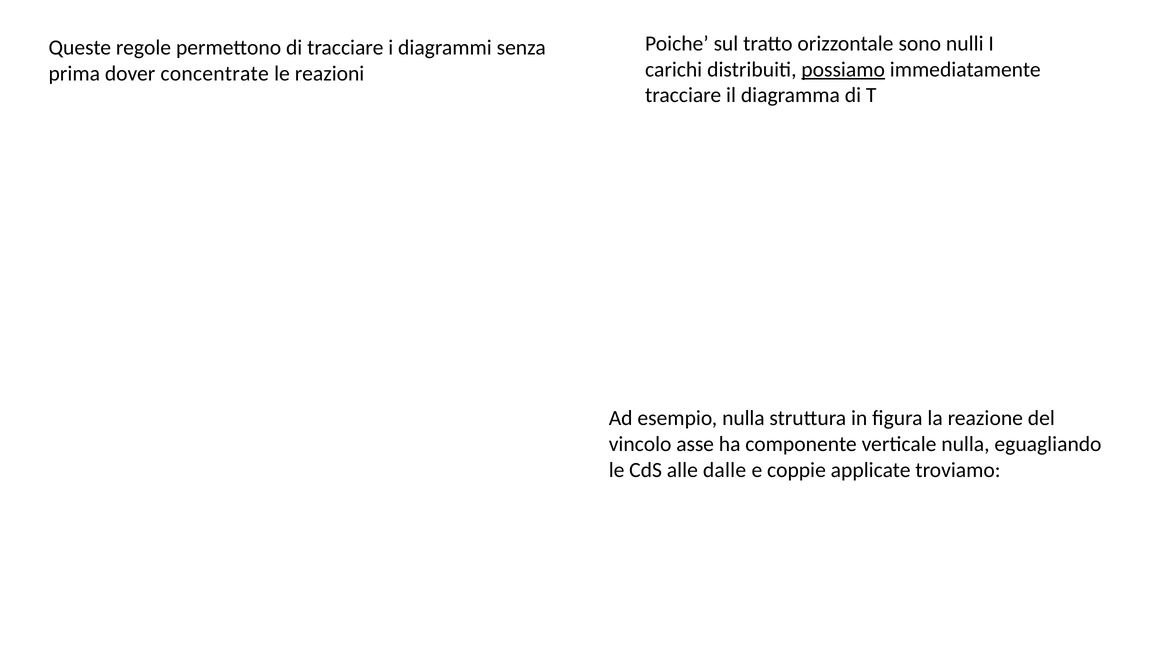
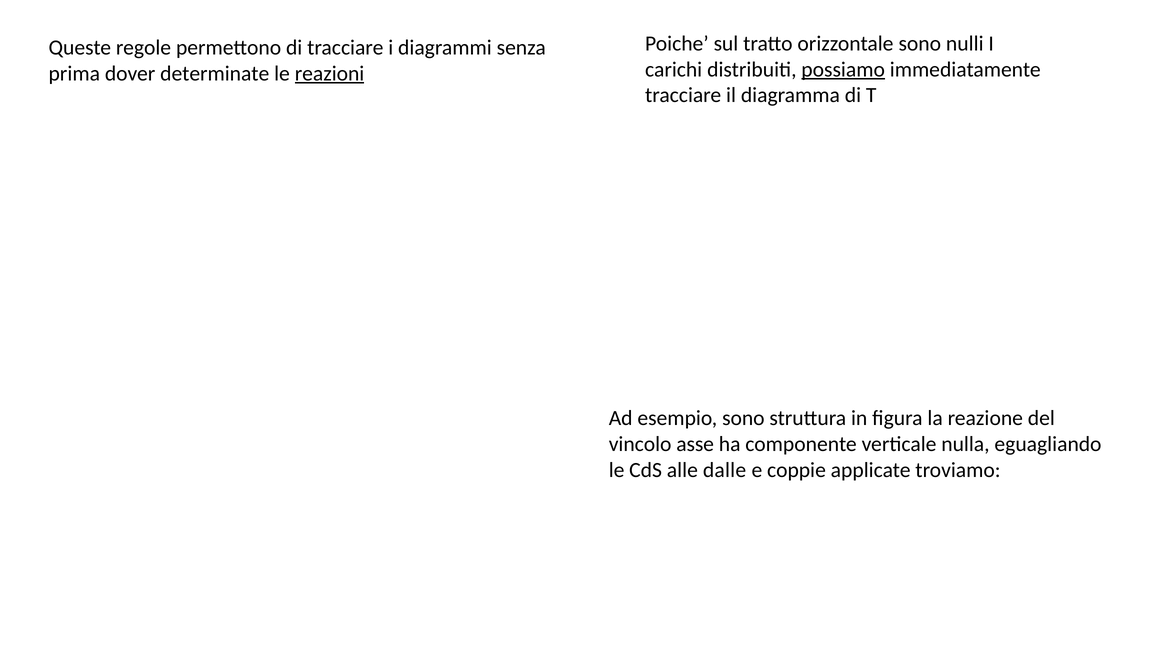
concentrate: concentrate -> determinate (215, 73)
reazioni underline: none -> present (330, 73)
esempio nulla: nulla -> sono (743, 418)
